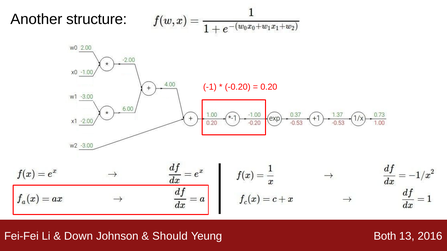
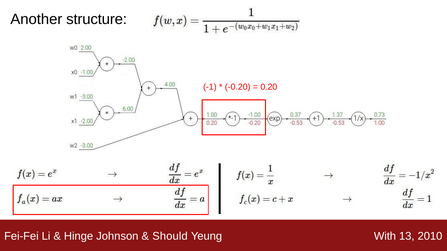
Down: Down -> Hinge (79, 236)
Both: Both -> With (385, 236)
2016: 2016 -> 2010 (430, 236)
